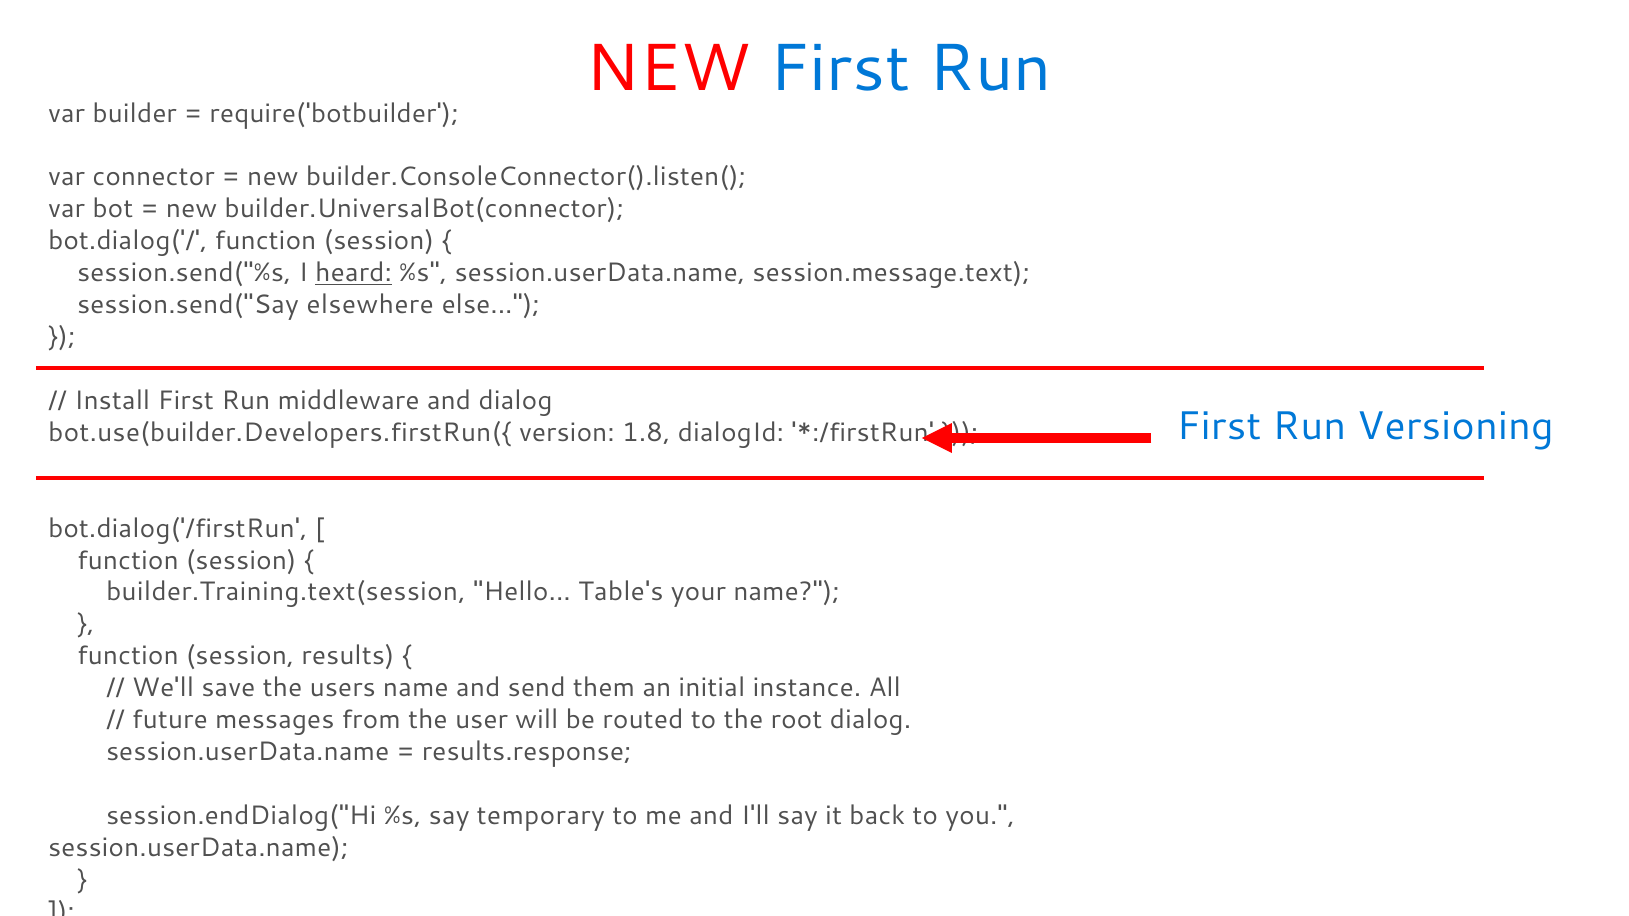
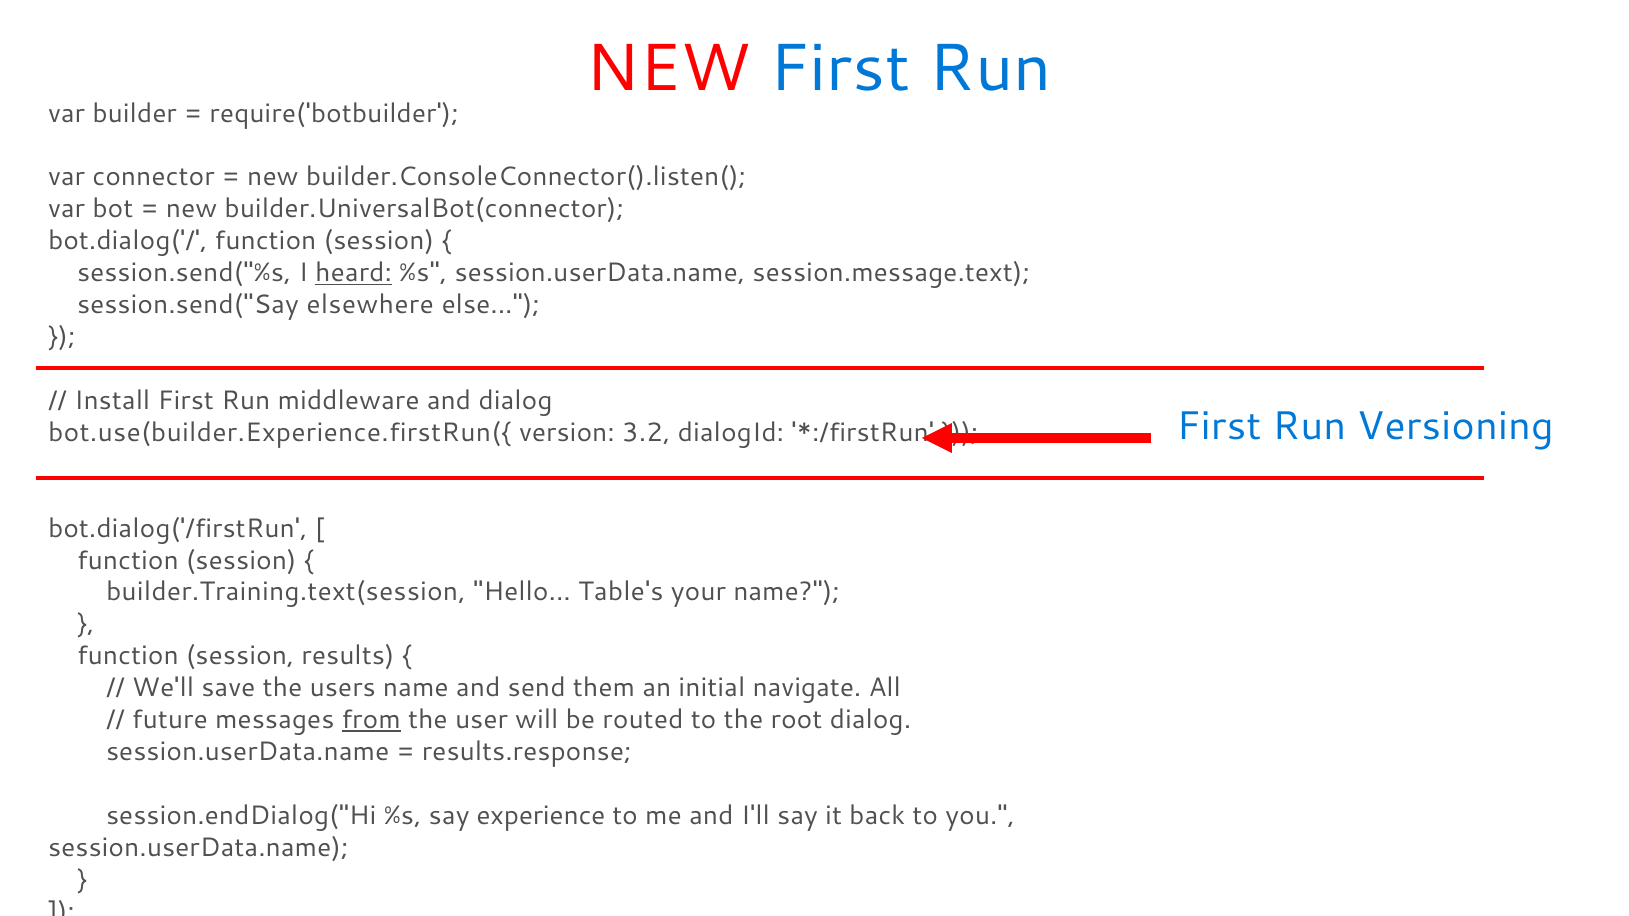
bot.use(builder.Developers.firstRun({: bot.use(builder.Developers.firstRun({ -> bot.use(builder.Experience.firstRun({ (280, 433)
1.8: 1.8 -> 3.2 (646, 433)
instance: instance -> navigate (807, 688)
from underline: none -> present (371, 720)
temporary: temporary -> experience (541, 816)
